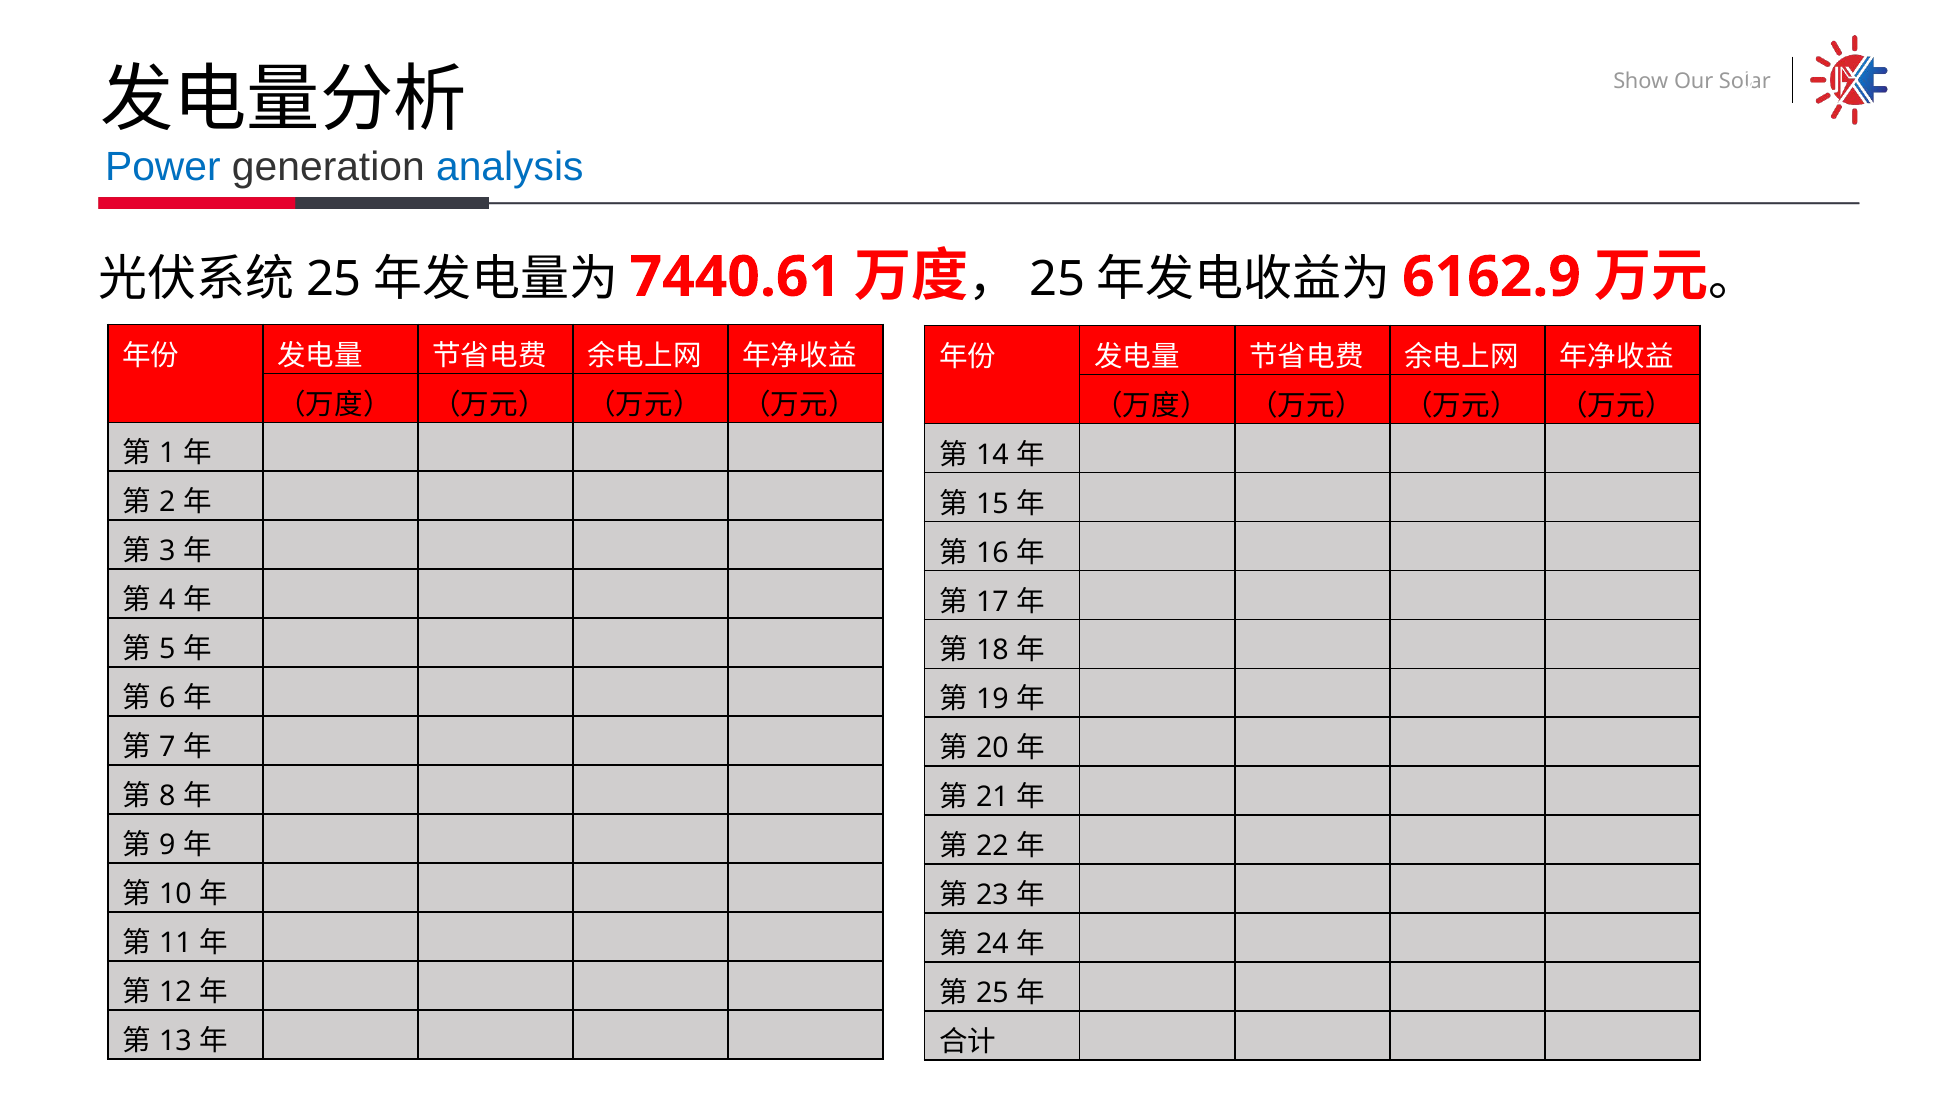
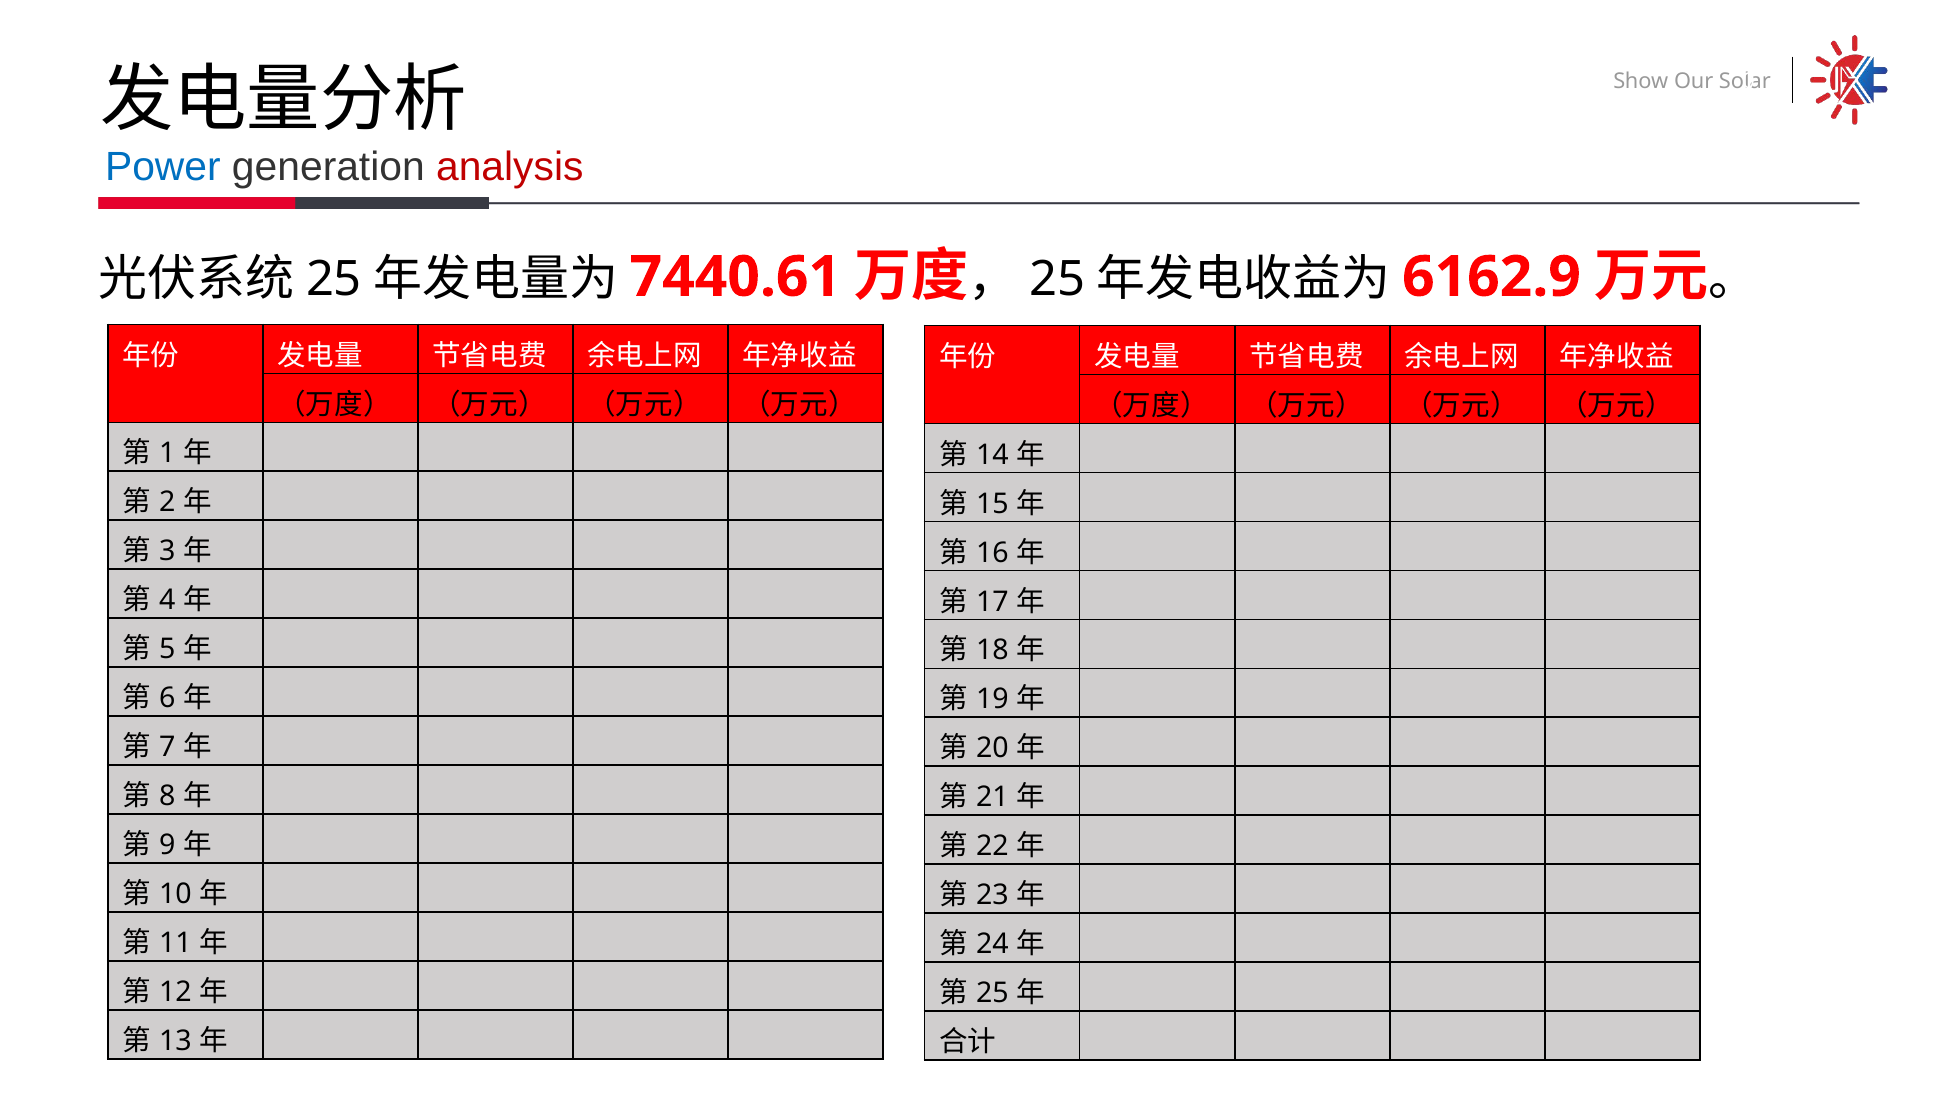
analysis colour: blue -> red (510, 167)
